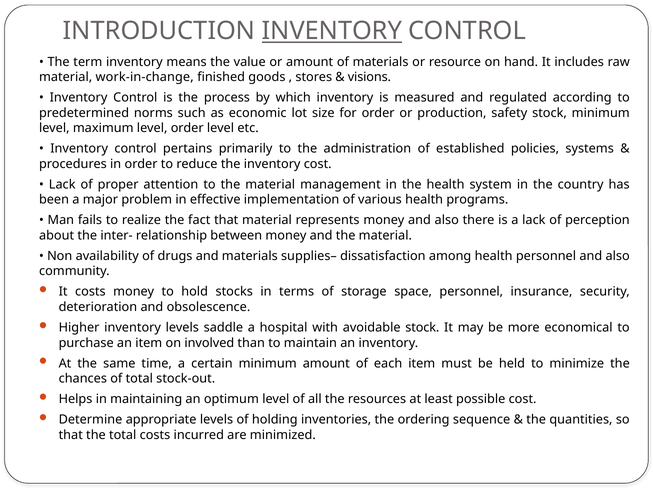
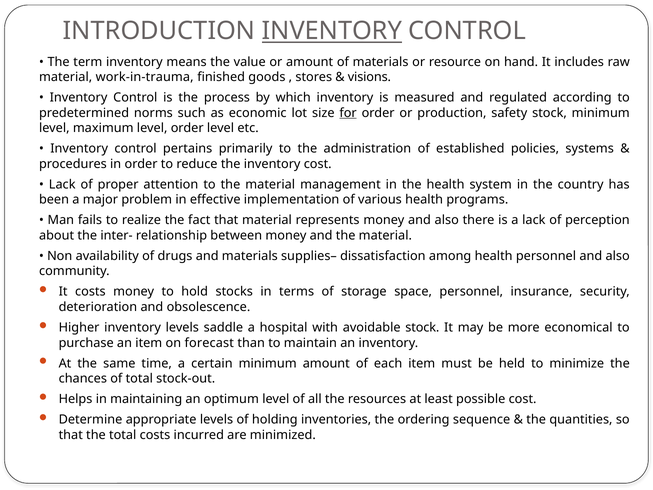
work-in-change: work-in-change -> work-in-trauma (145, 77)
for underline: none -> present (348, 113)
involved: involved -> forecast (209, 343)
